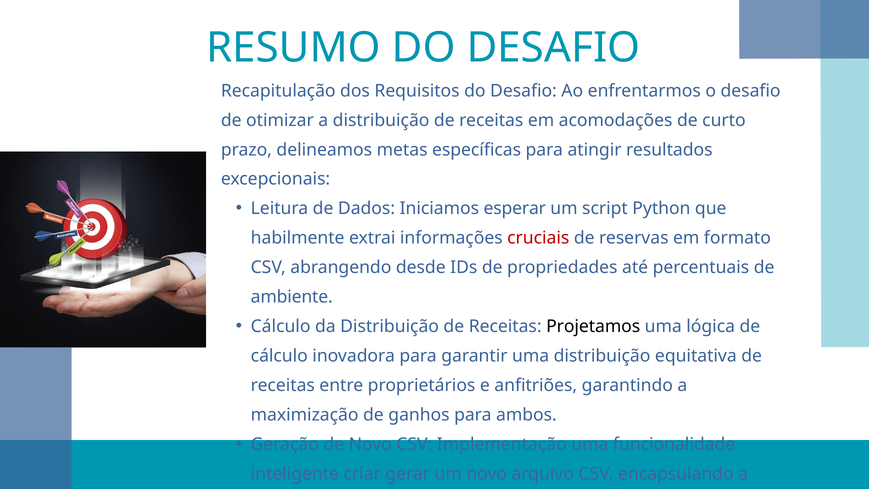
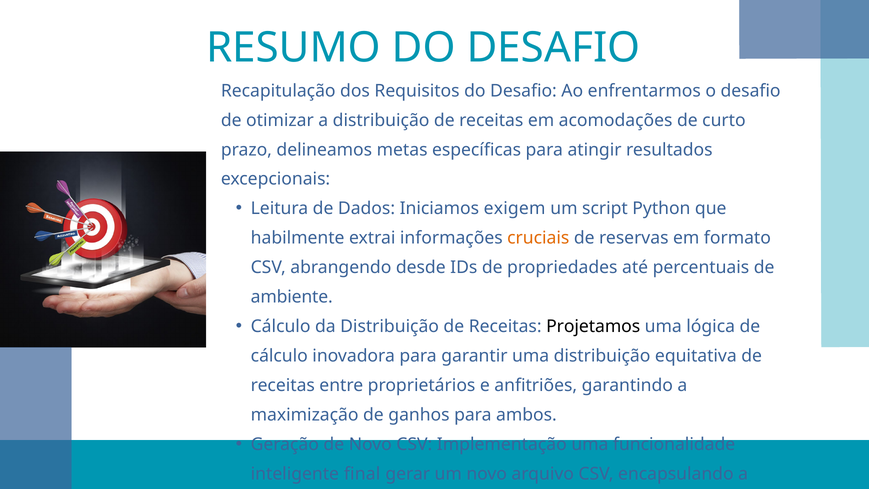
esperar: esperar -> exigem (515, 209)
cruciais colour: red -> orange (538, 238)
criar: criar -> final (362, 474)
